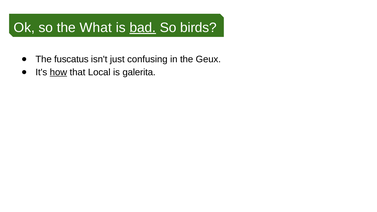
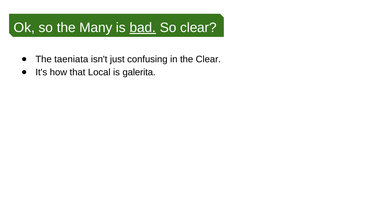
What: What -> Many (96, 28)
So birds: birds -> clear (198, 28)
fuscatus: fuscatus -> taeniata (71, 59)
the Geux: Geux -> Clear (208, 59)
how underline: present -> none (58, 72)
